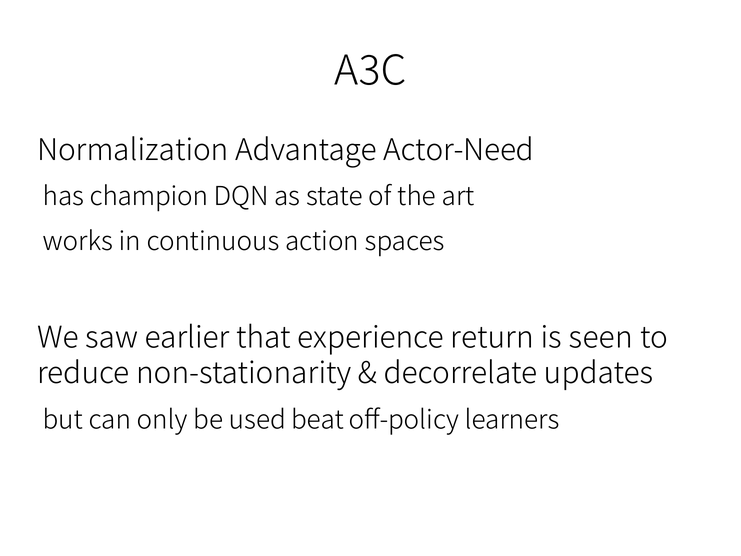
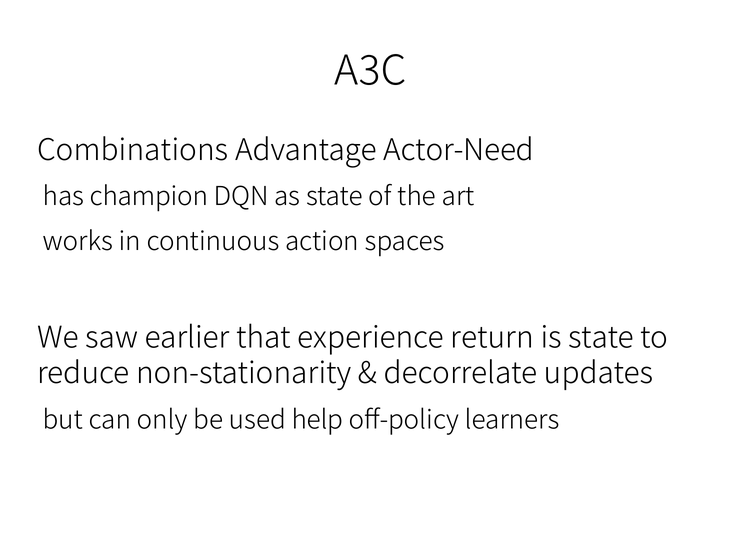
Normalization: Normalization -> Combinations (133, 150)
is seen: seen -> state (601, 337)
beat: beat -> help (317, 420)
